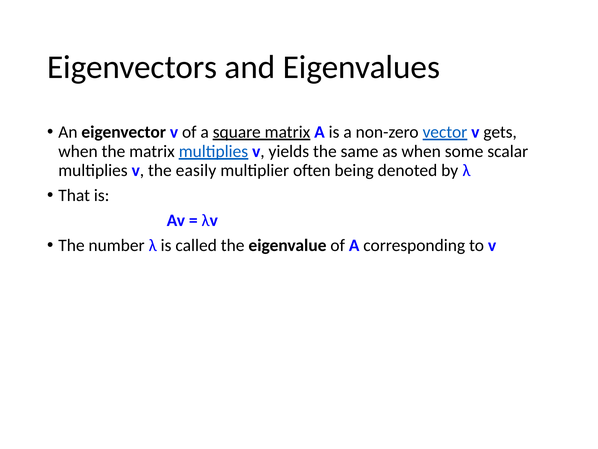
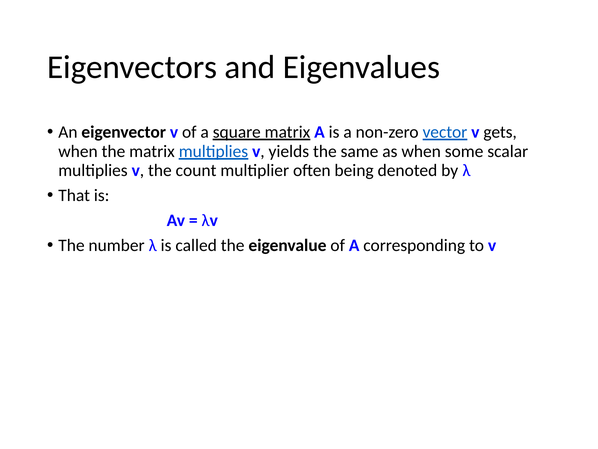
easily: easily -> count (196, 170)
